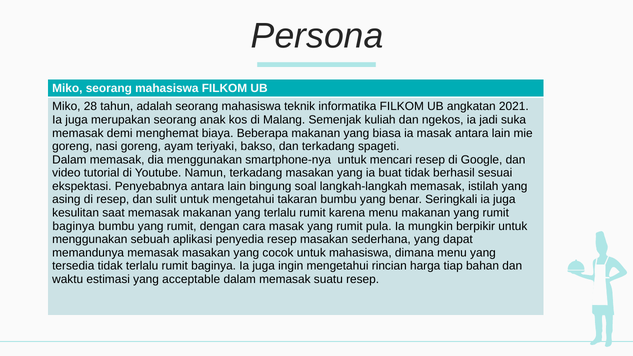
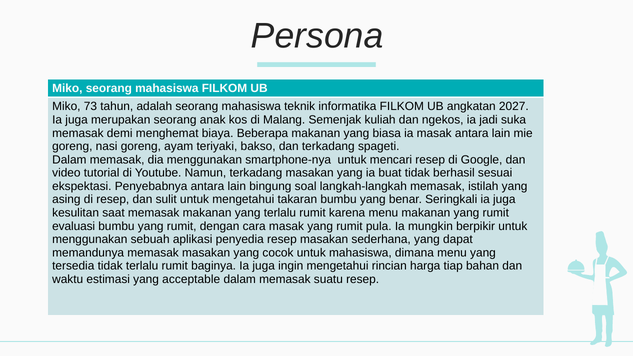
28: 28 -> 73 (90, 107)
2021: 2021 -> 2027 (514, 107)
baginya: baginya -> evaluasi (74, 226)
